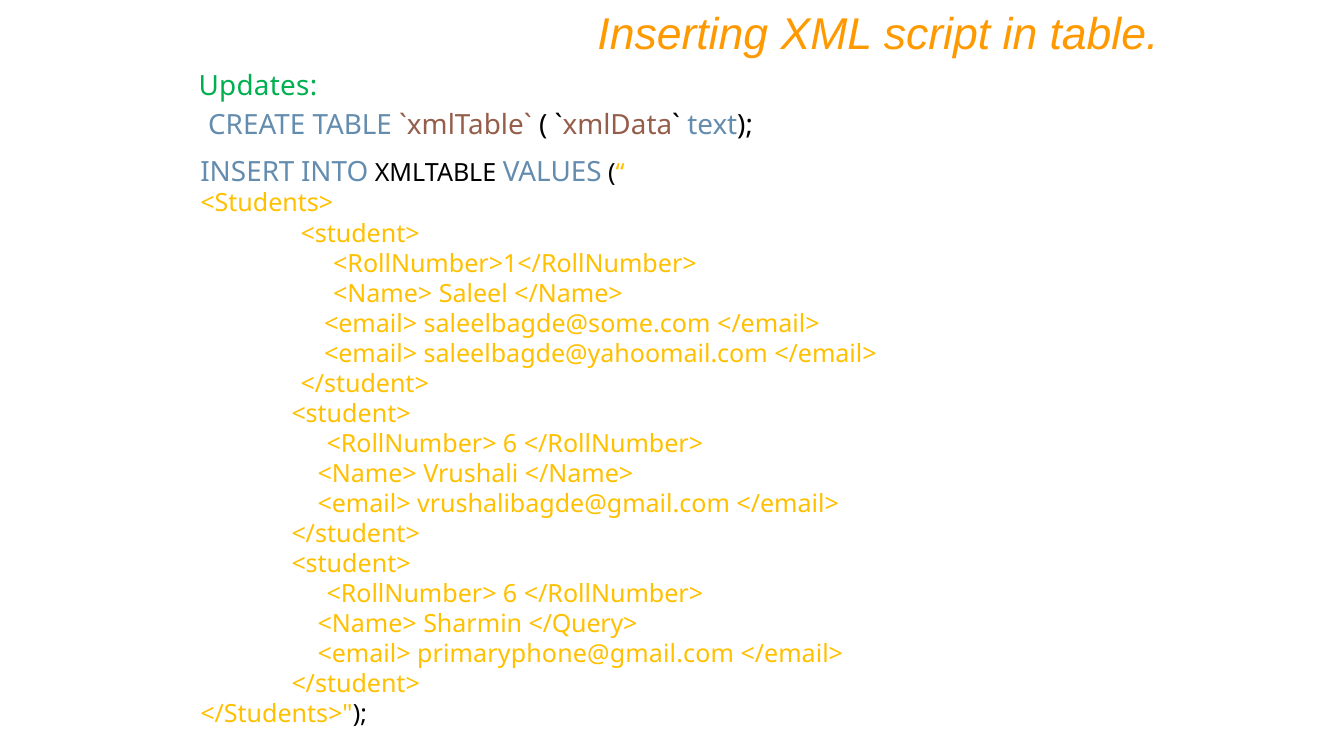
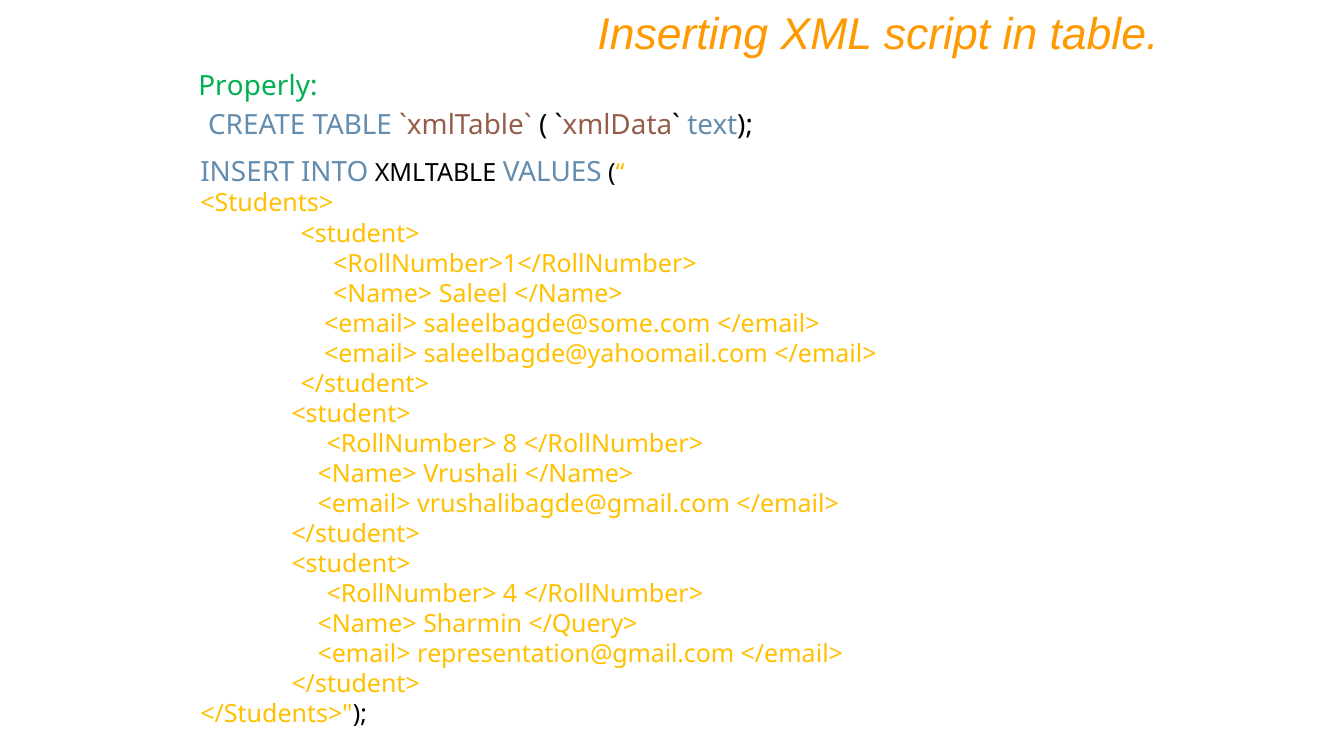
Updates: Updates -> Properly (258, 86)
6: 6 -> 8 (510, 444)
6: 6 -> 4 (510, 595)
primaryphone@gmail.com: primaryphone@gmail.com -> representation@gmail.com (576, 655)
